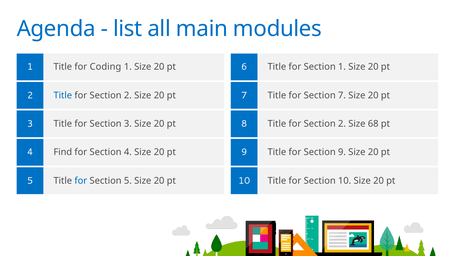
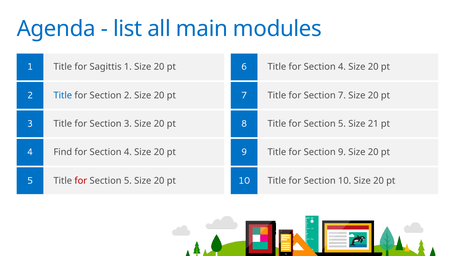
Coding: Coding -> Sagittis (106, 67)
Title for Section 1: 1 -> 4 (342, 67)
2: 2 -> 5 (342, 124)
68: 68 -> 21 (373, 124)
for colour: blue -> red (81, 181)
